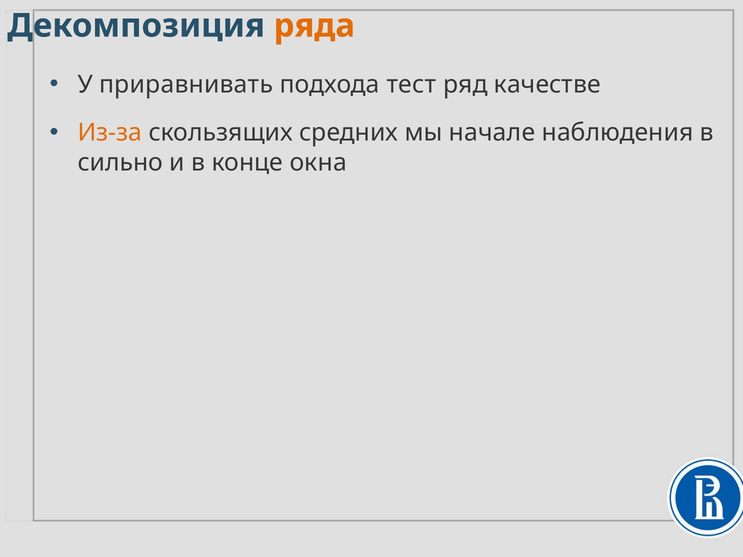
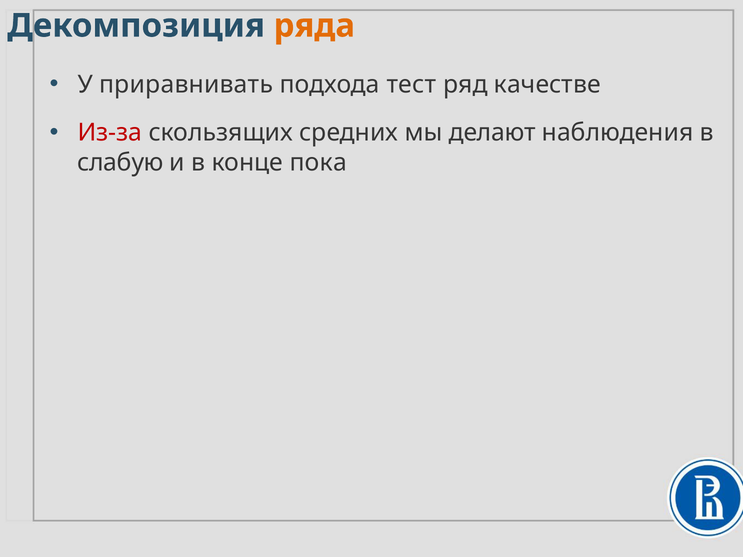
Из-за colour: orange -> red (110, 133)
начале: начале -> делают (492, 133)
сильно: сильно -> слабую (120, 163)
окна: окна -> пока (318, 163)
